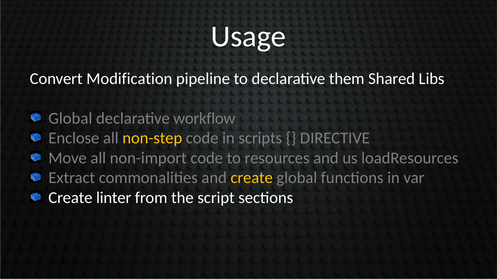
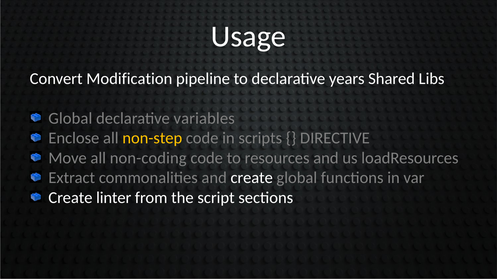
them: them -> years (347, 79)
workflow: workflow -> variables (204, 119)
non-import: non-import -> non-coding (148, 158)
create colour: yellow -> white (252, 178)
